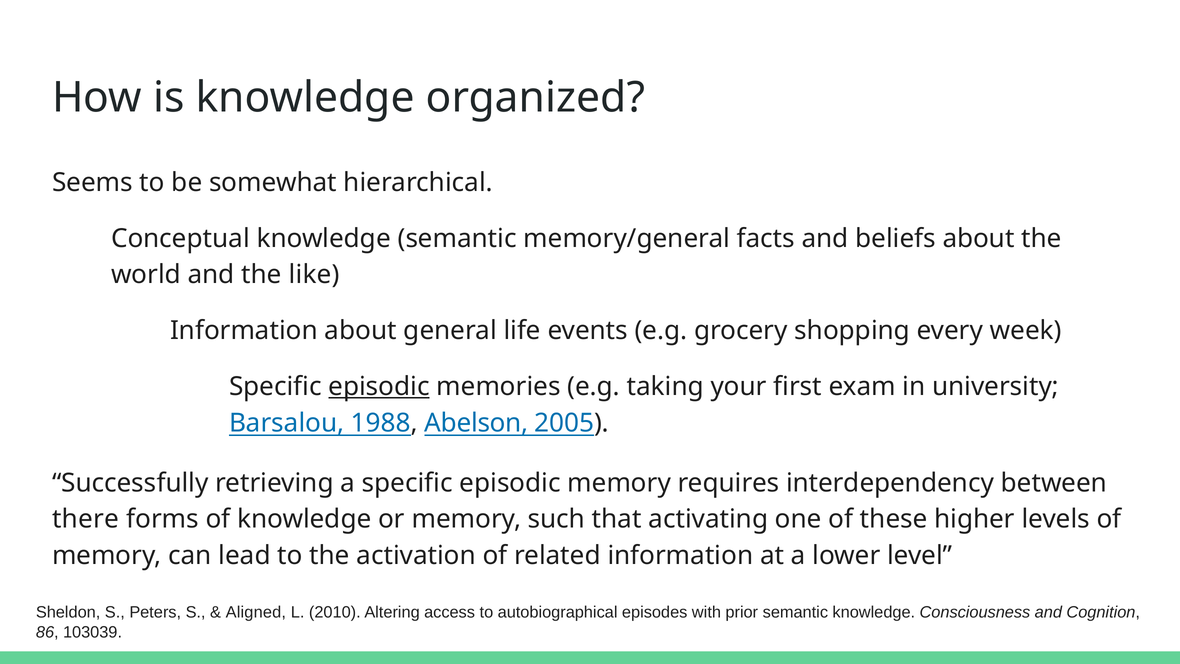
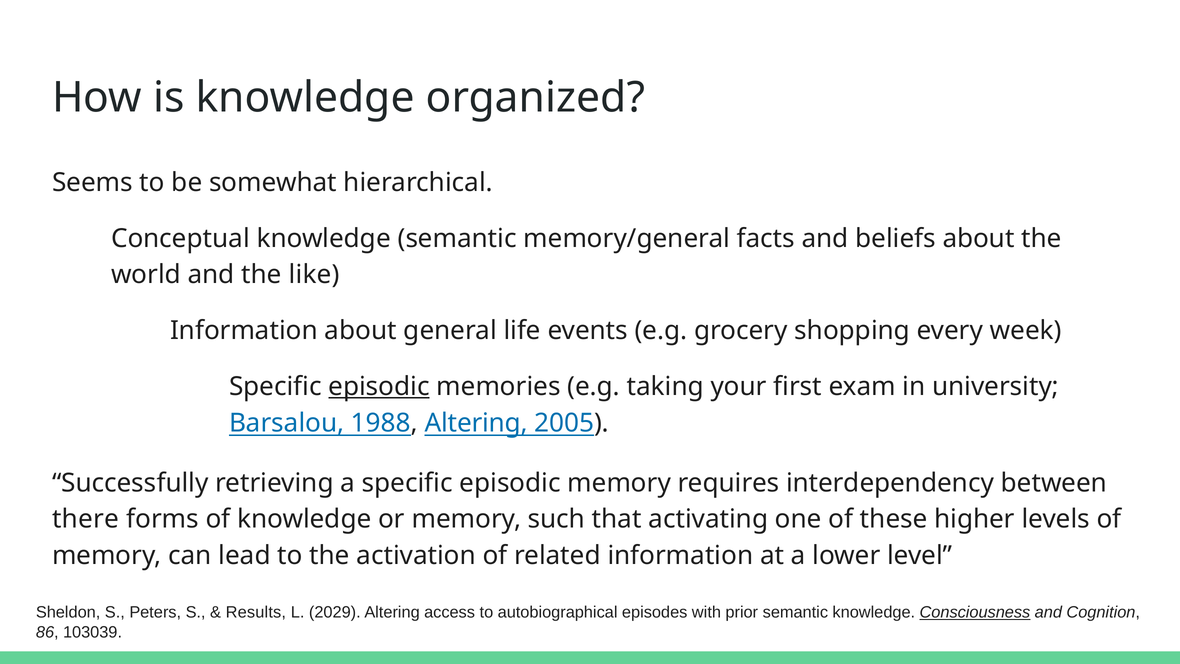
1988 Abelson: Abelson -> Altering (476, 423)
Aligned: Aligned -> Results (256, 612)
2010: 2010 -> 2029 (335, 612)
Consciousness underline: none -> present (975, 612)
